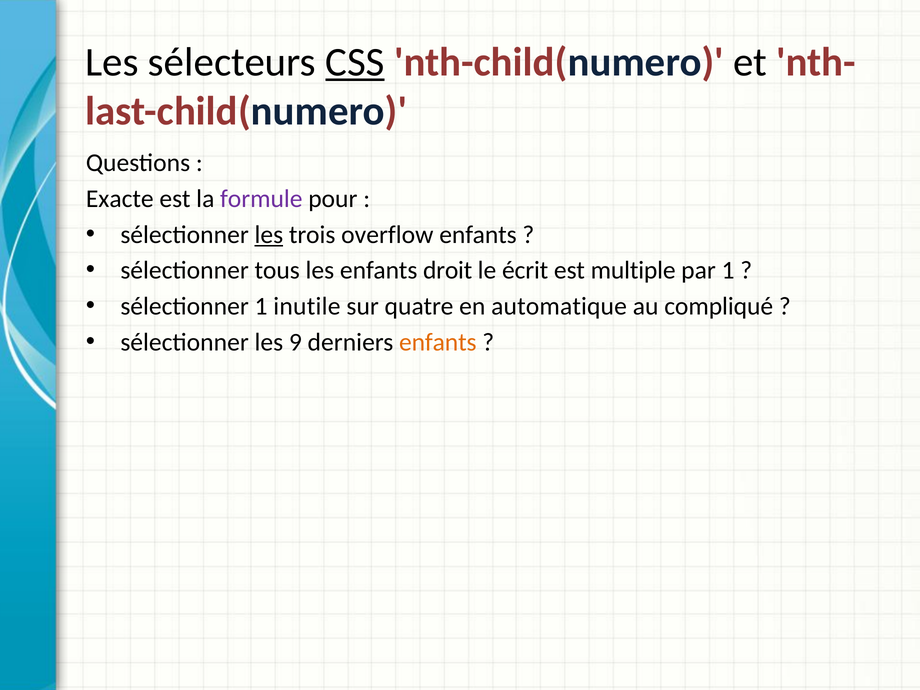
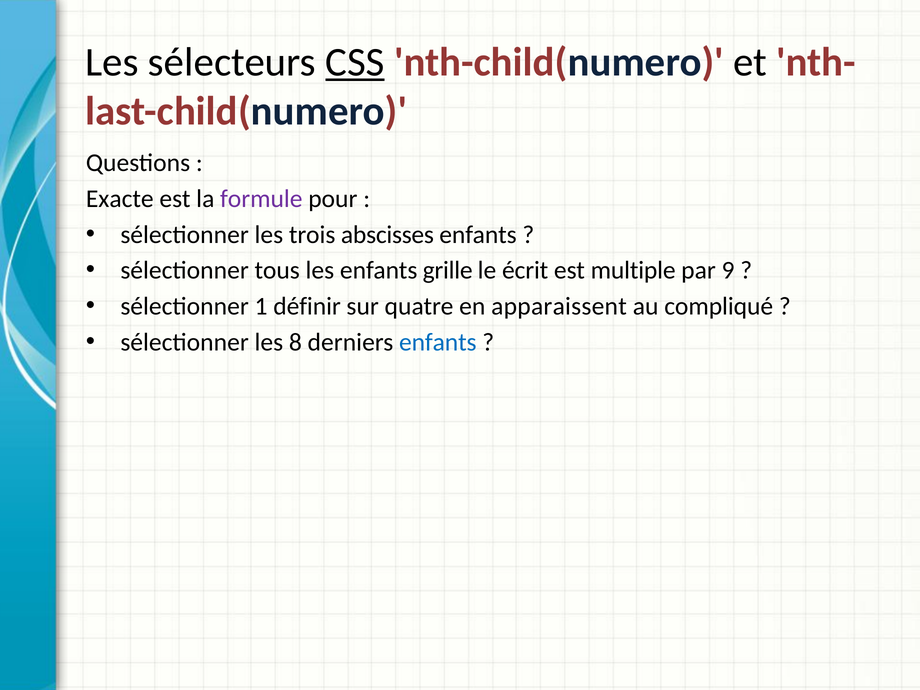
les underline: present -> none (269, 235)
overflow: overflow -> abscisses (387, 235)
droit: droit -> grille (448, 270)
par 1: 1 -> 9 (728, 270)
inutile: inutile -> définir (307, 306)
automatique: automatique -> apparaissent (559, 306)
9: 9 -> 8 (295, 342)
enfants colour: orange -> blue (438, 342)
